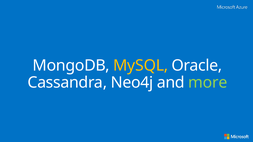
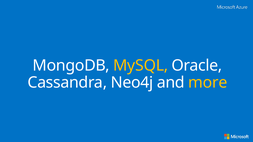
more colour: light green -> yellow (208, 83)
